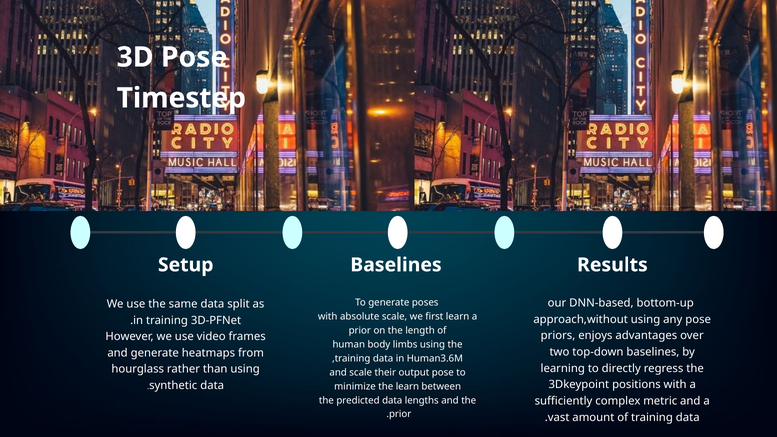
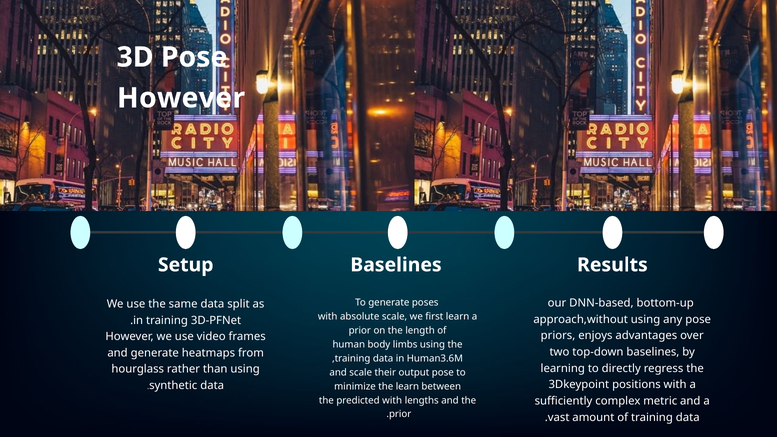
Timestep: Timestep -> However (181, 98)
predicted data: data -> with (392, 400)
